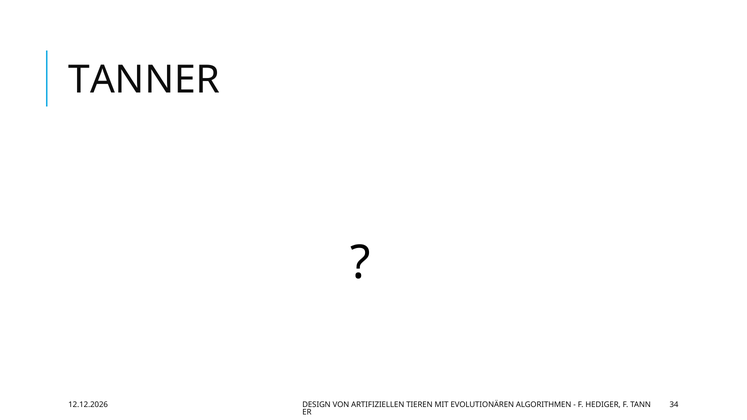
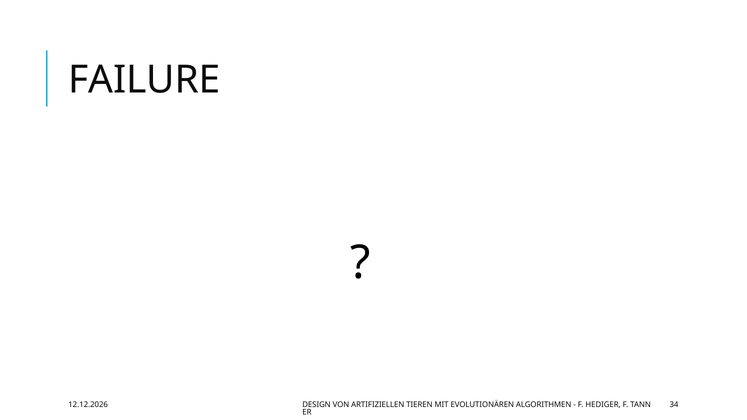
TANNER: TANNER -> FAILURE (144, 80)
